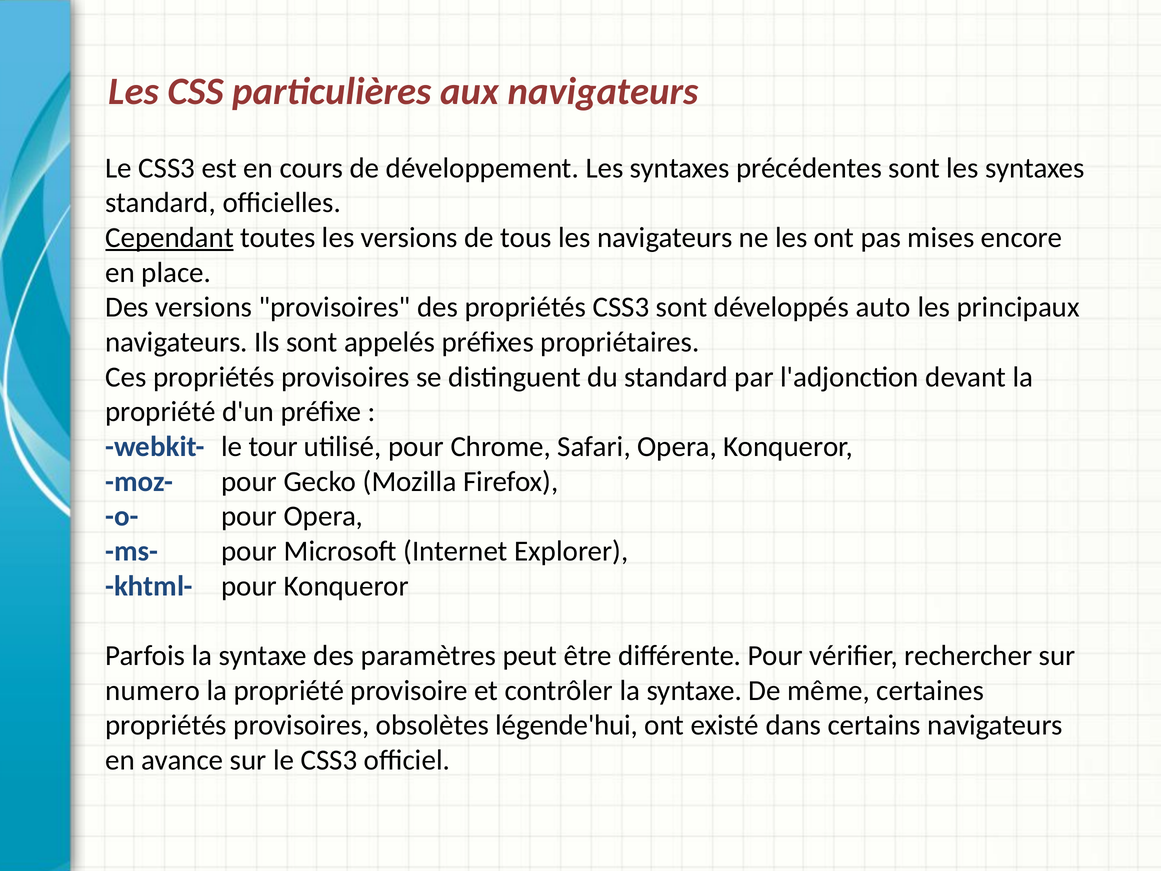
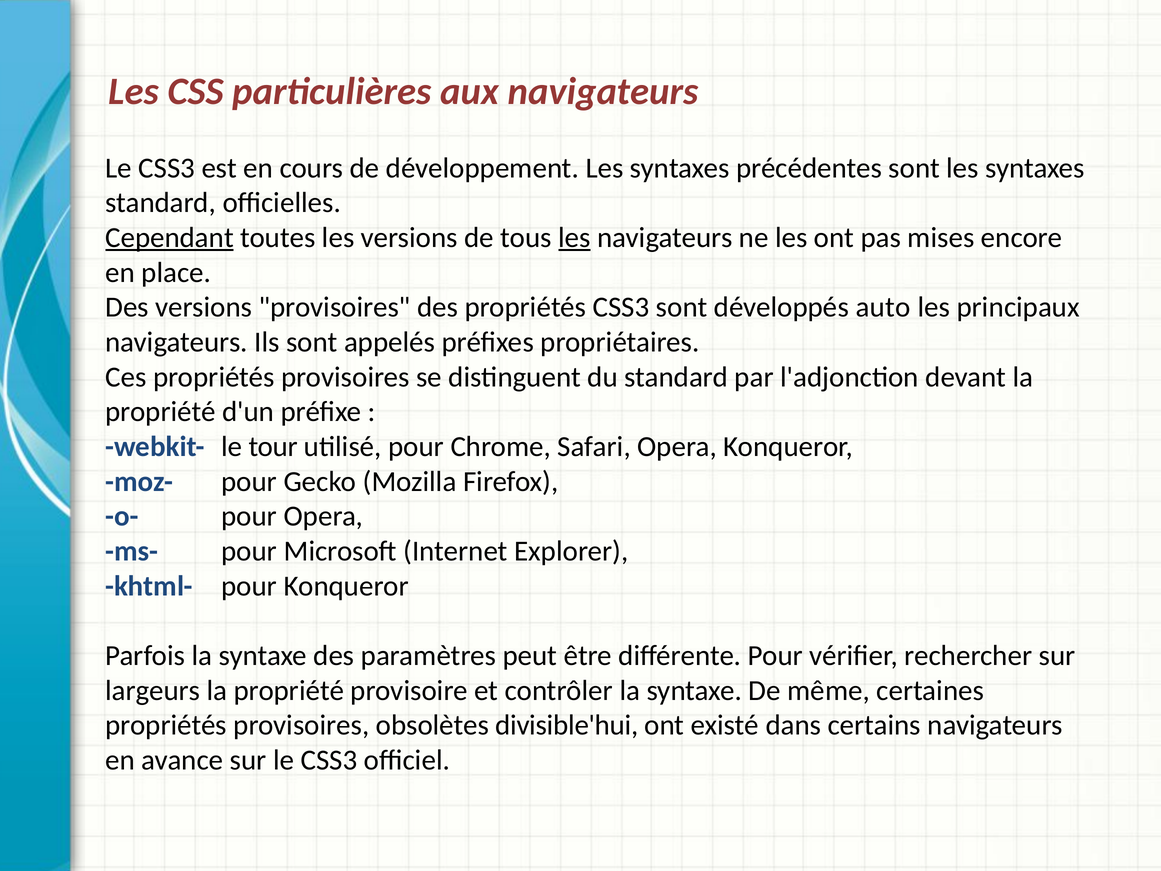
les underline: none -> present (574, 238)
numero: numero -> largeurs (153, 690)
légende'hui: légende'hui -> divisible'hui (567, 725)
